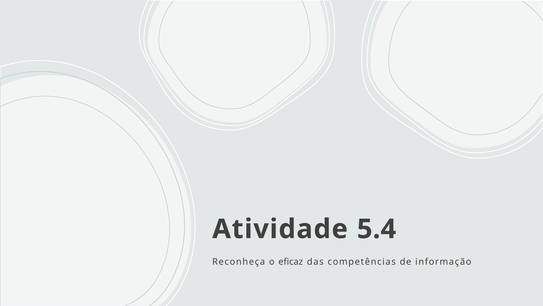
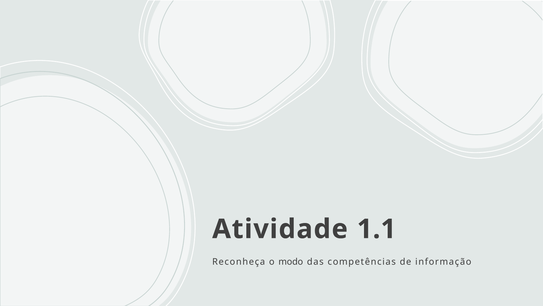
5.4: 5.4 -> 1.1 (377, 229)
eficaz: eficaz -> modo (291, 261)
